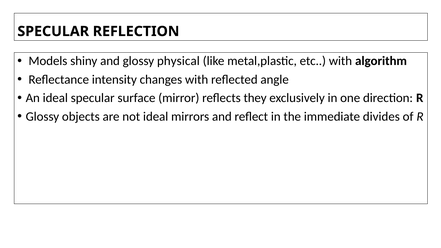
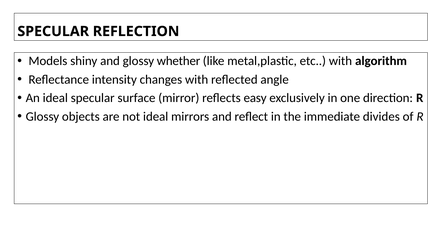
physical: physical -> whether (179, 61)
they: they -> easy (255, 98)
